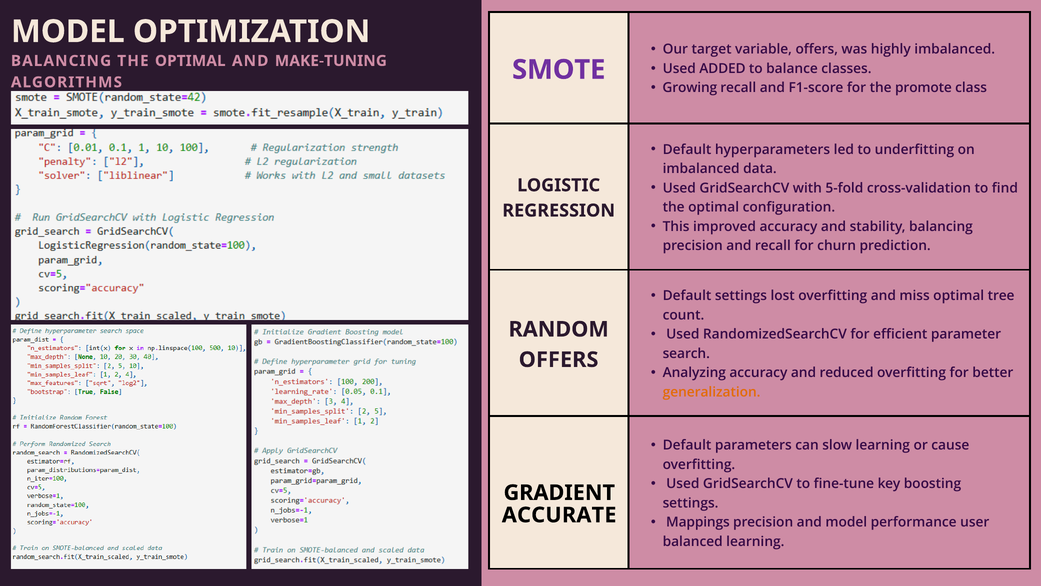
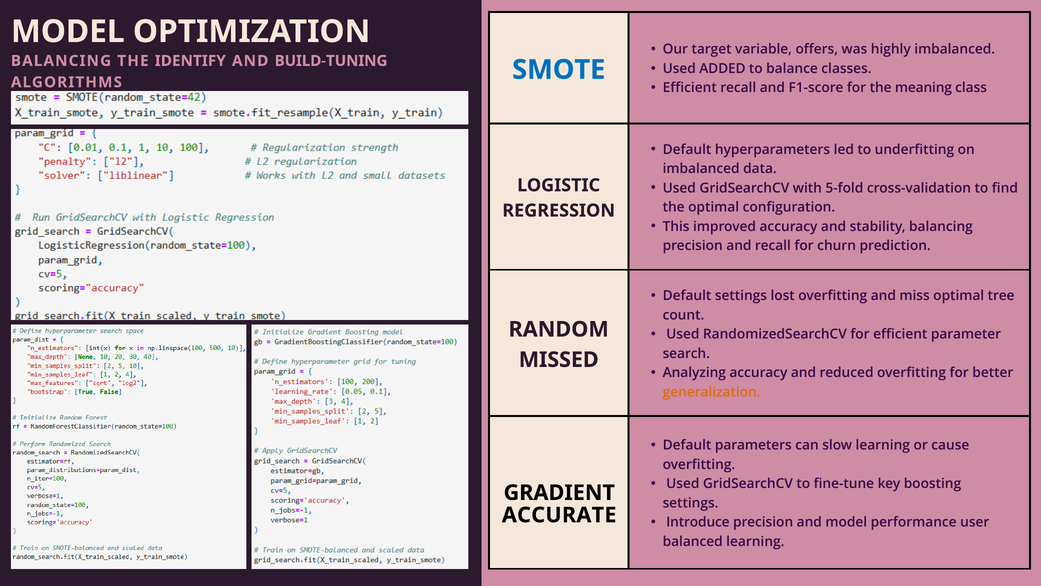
BALANCING THE OPTIMAL: OPTIMAL -> IDENTIFY (190, 61)
MAKE-TUNING: MAKE-TUNING -> BUILD-TUNING (331, 61)
SMOTE colour: purple -> blue (559, 70)
Growing: Growing -> Efficient (690, 88)
promote: promote -> meaning (923, 88)
OFFERS: OFFERS -> MISSED (559, 360)
Mappings: Mappings -> Introduce (698, 522)
